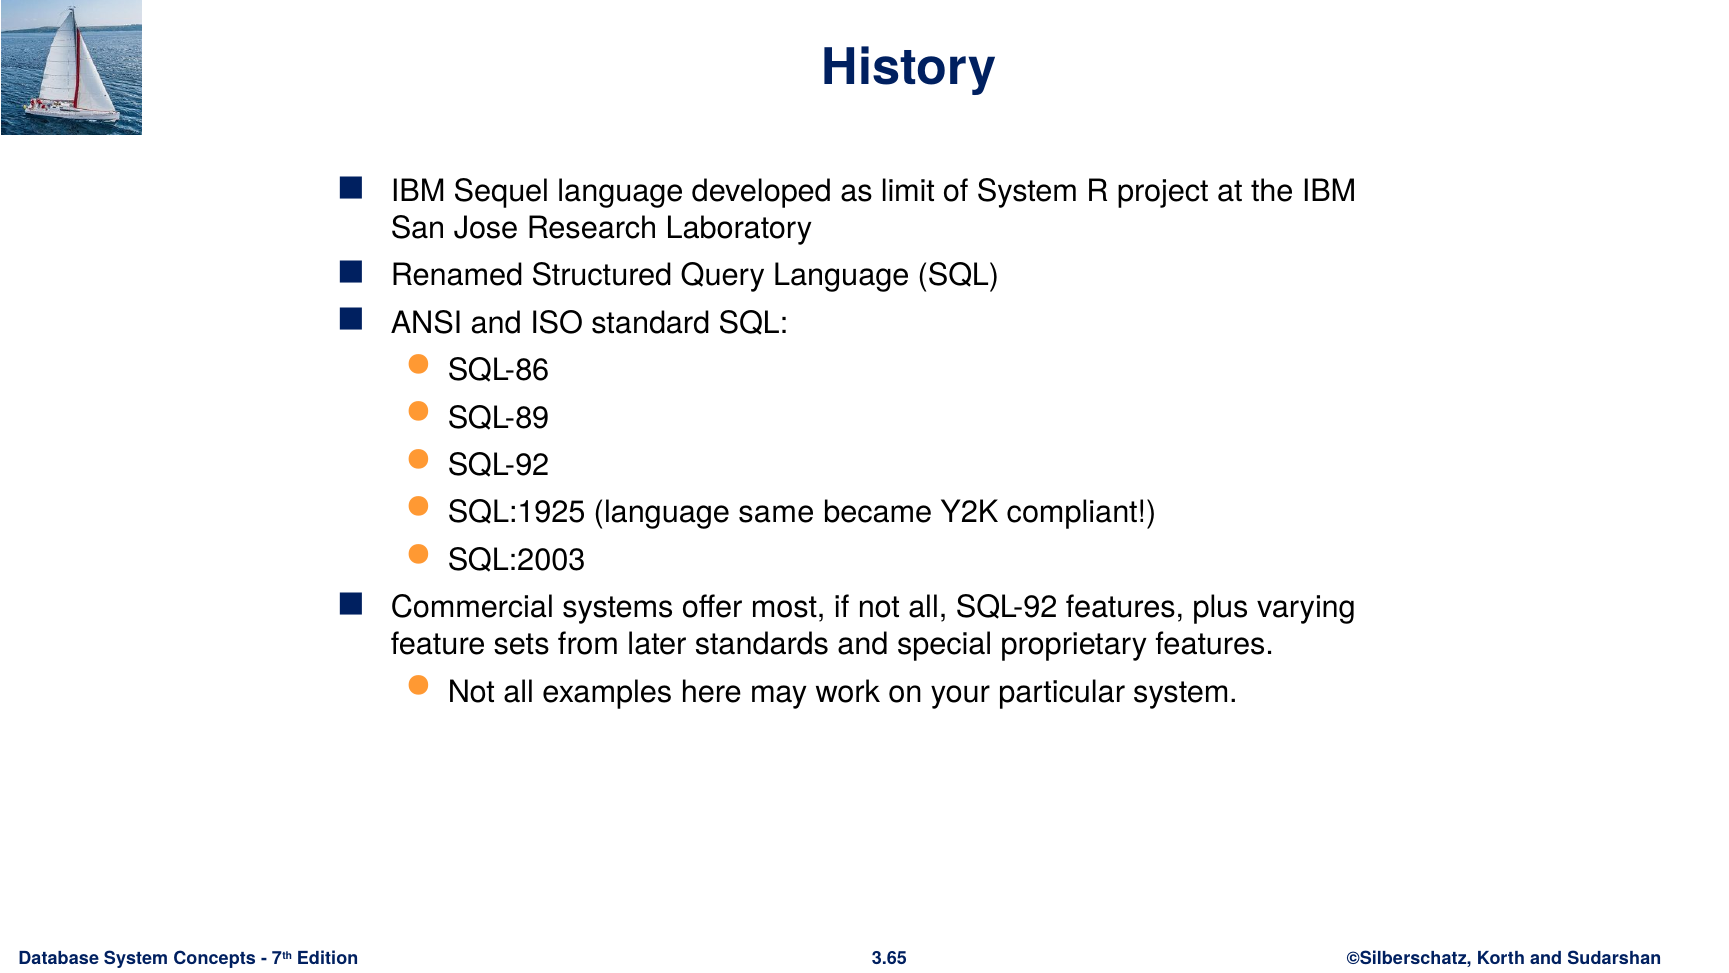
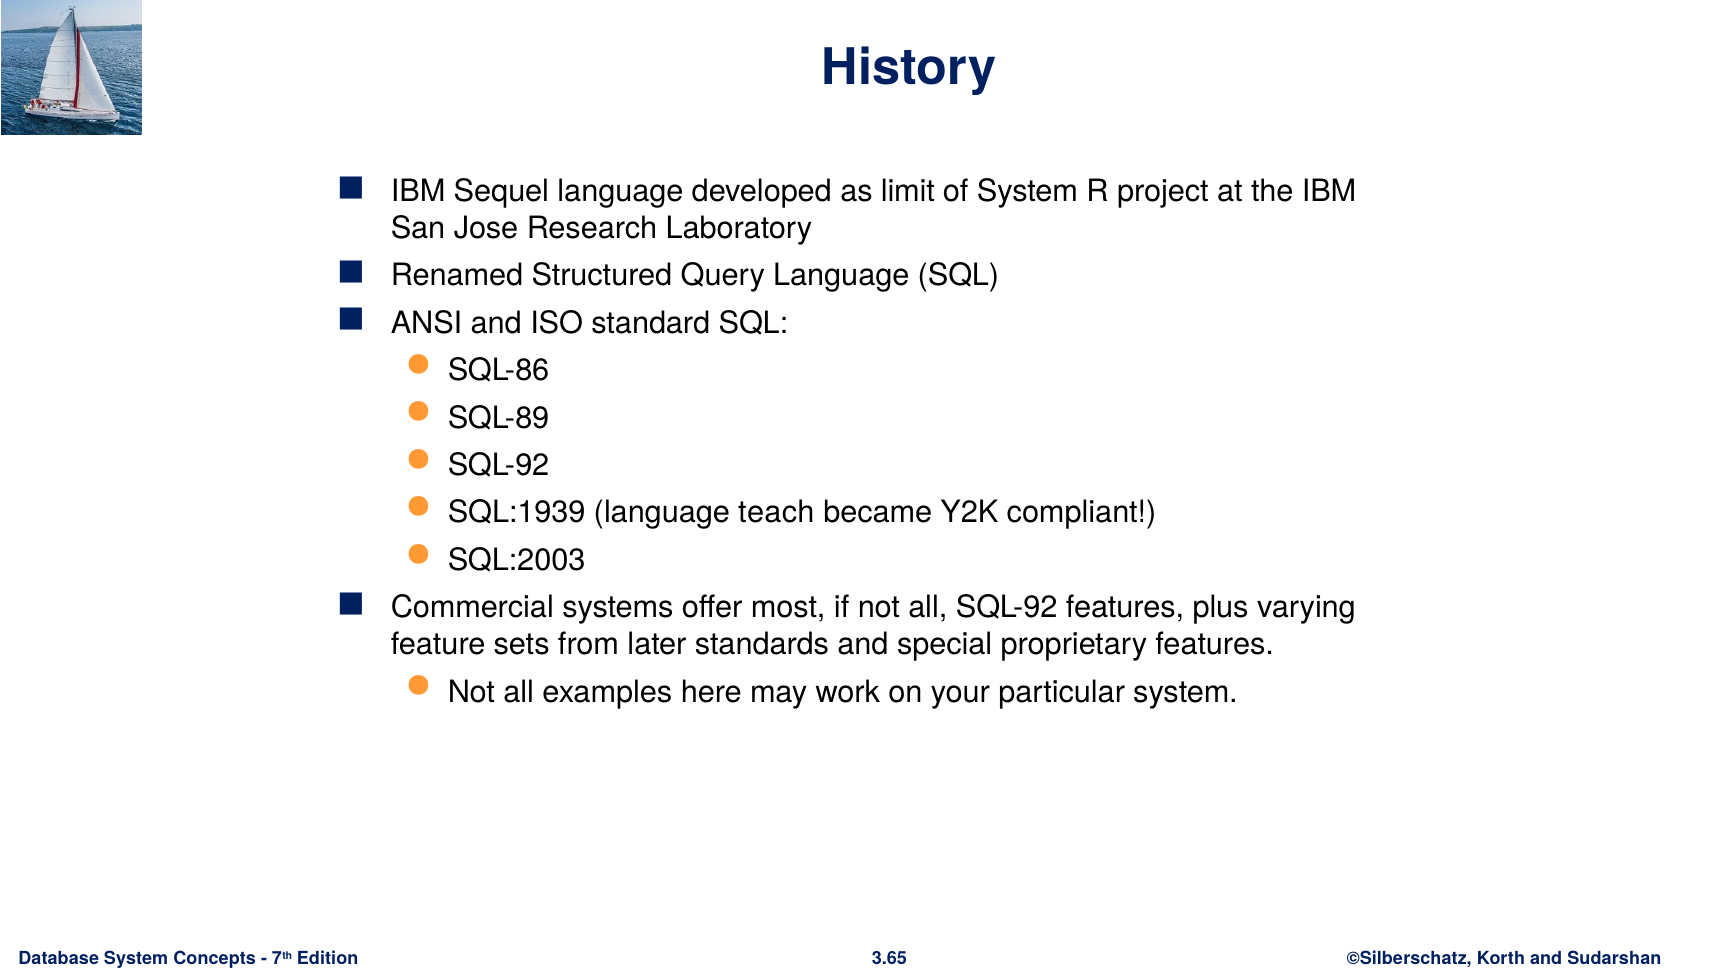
SQL:1925: SQL:1925 -> SQL:1939 (517, 513)
same: same -> teach (776, 513)
